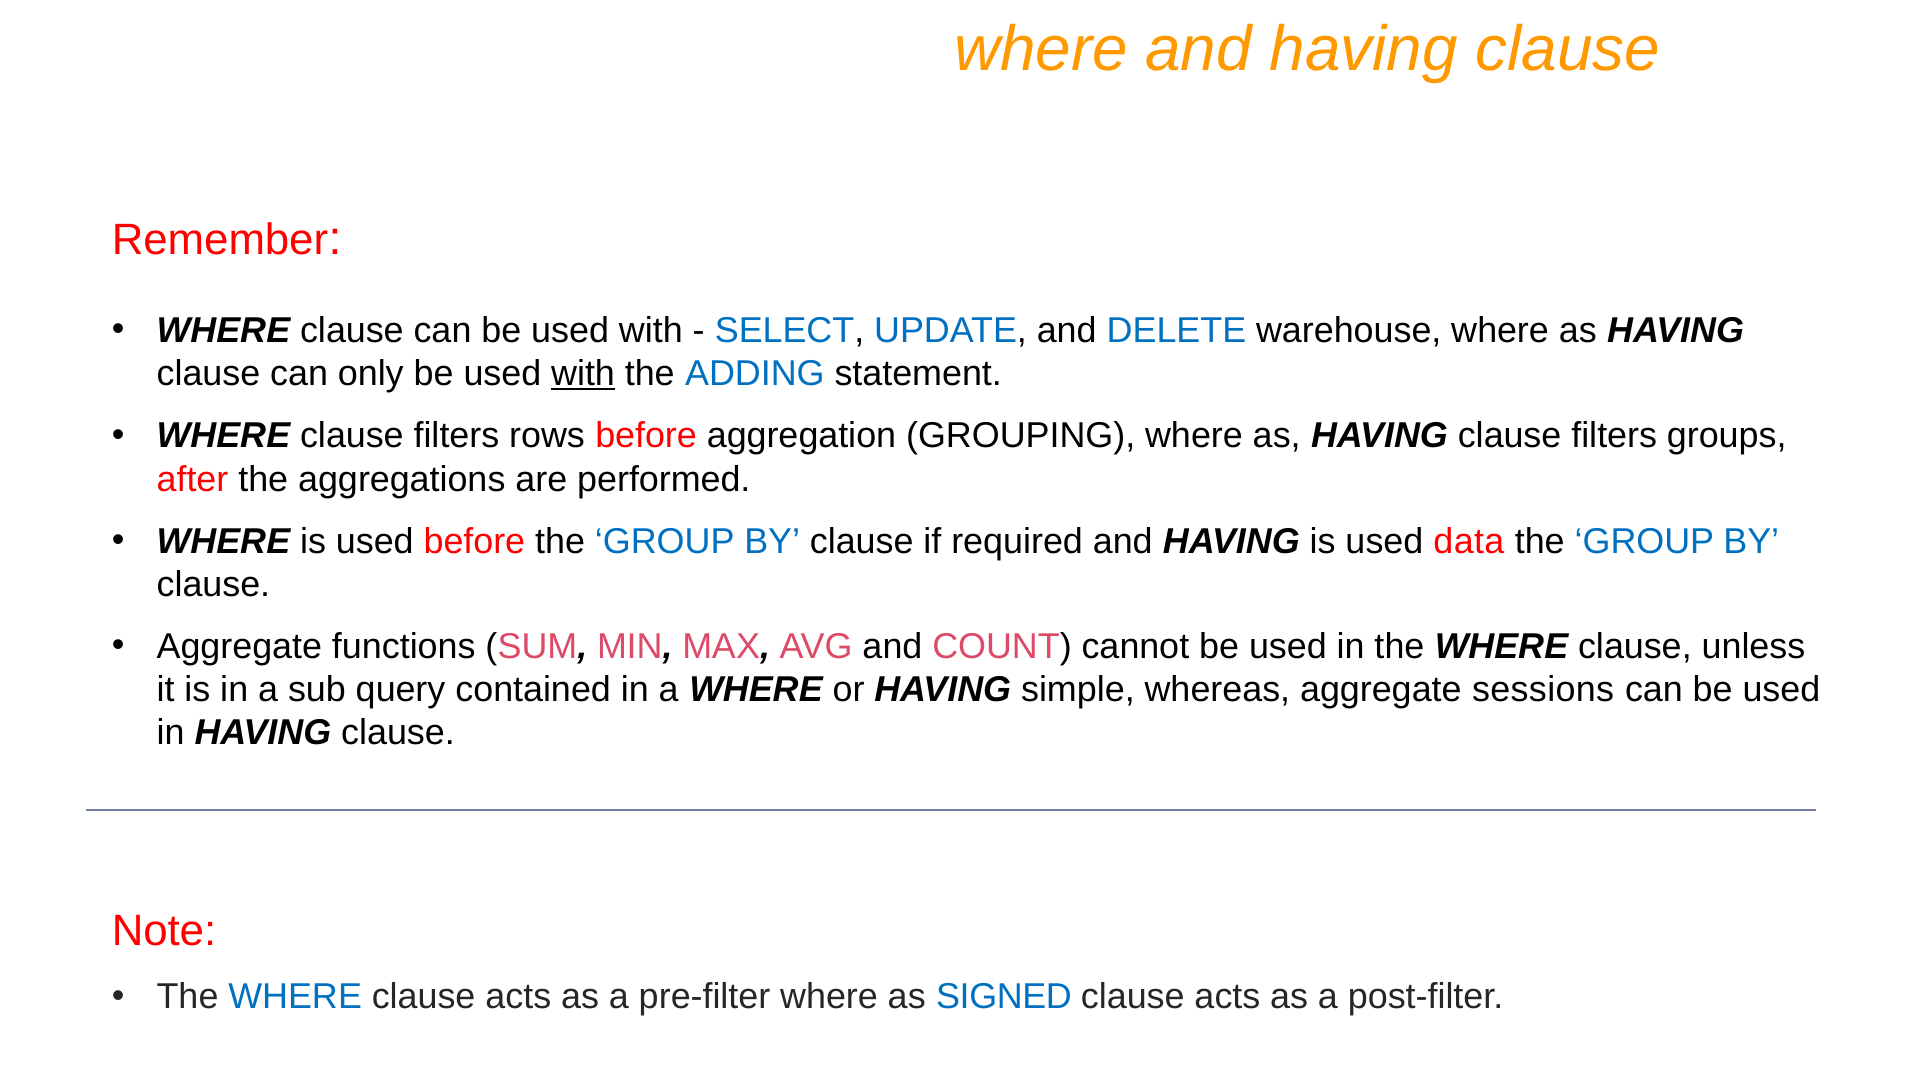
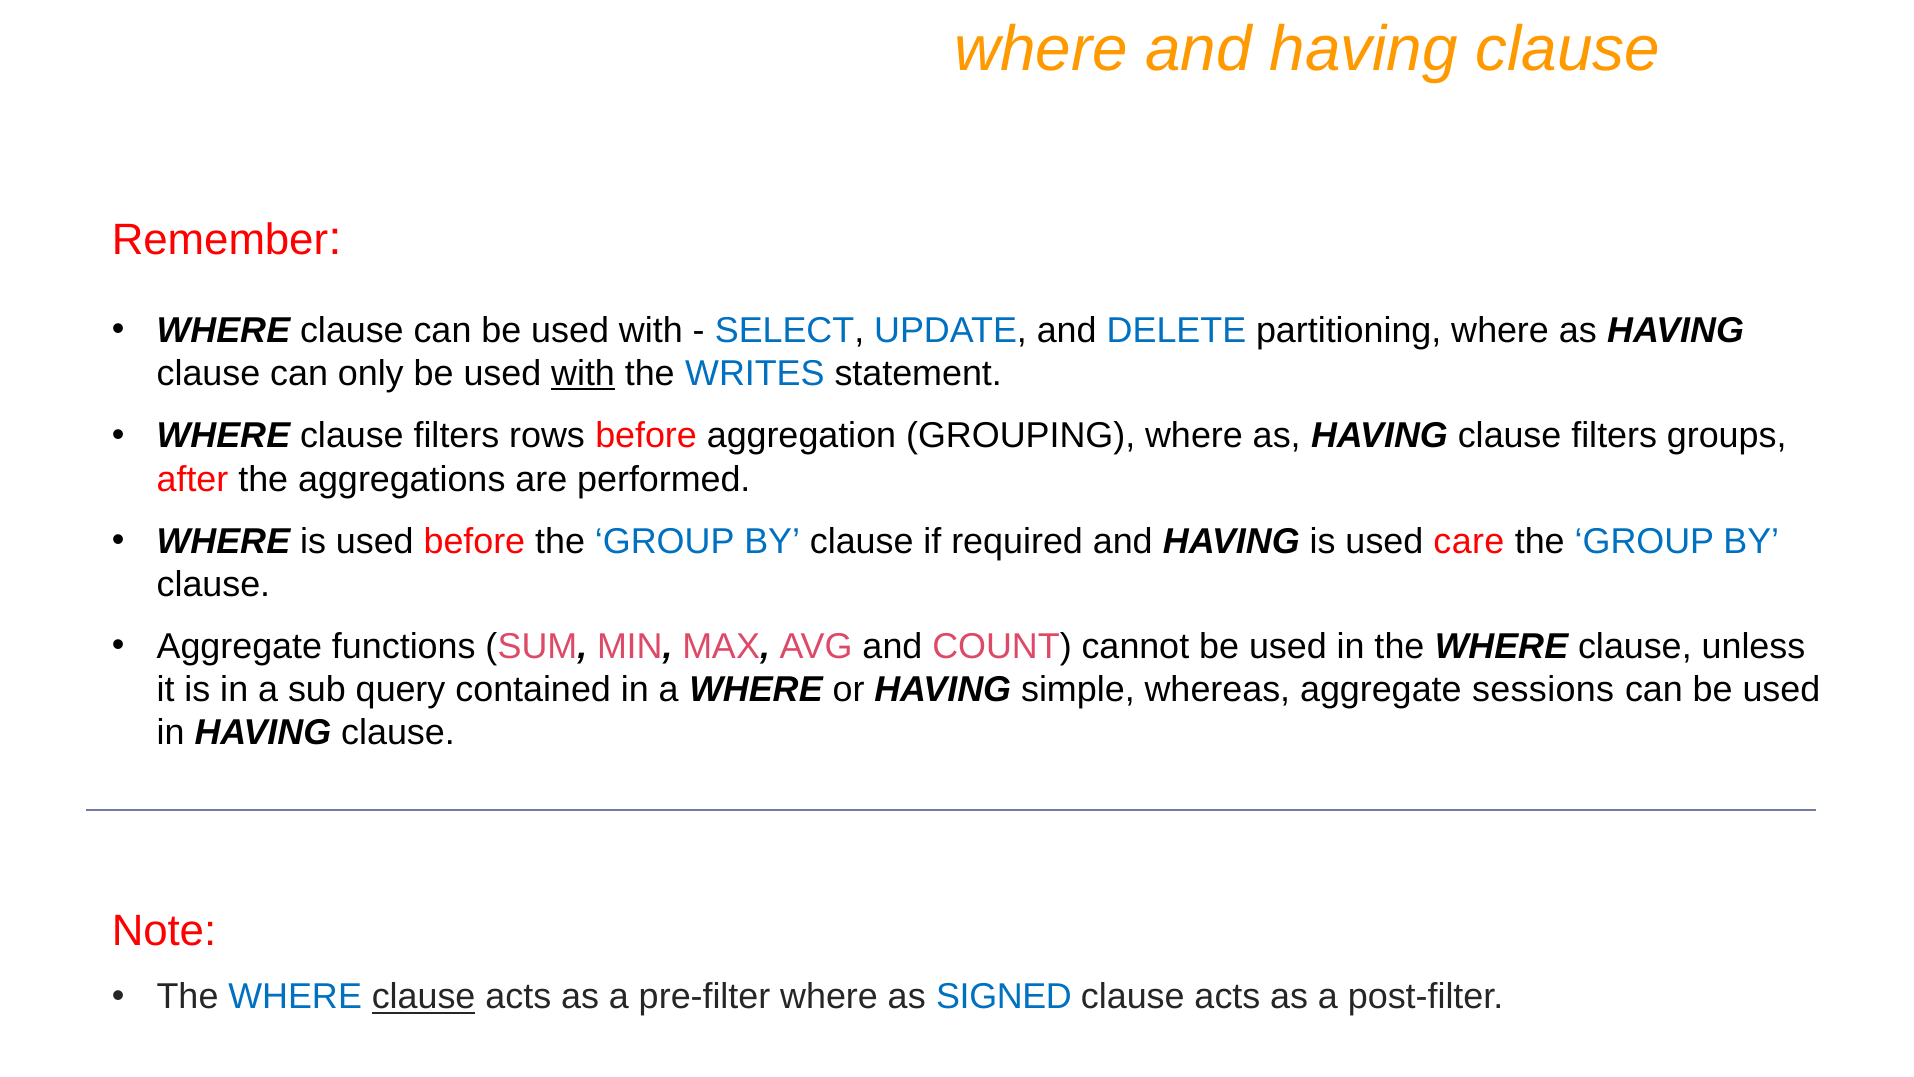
warehouse: warehouse -> partitioning (1349, 331)
ADDING: ADDING -> WRITES (755, 374)
data: data -> care (1469, 541)
clause underline: none -> present (424, 997)
